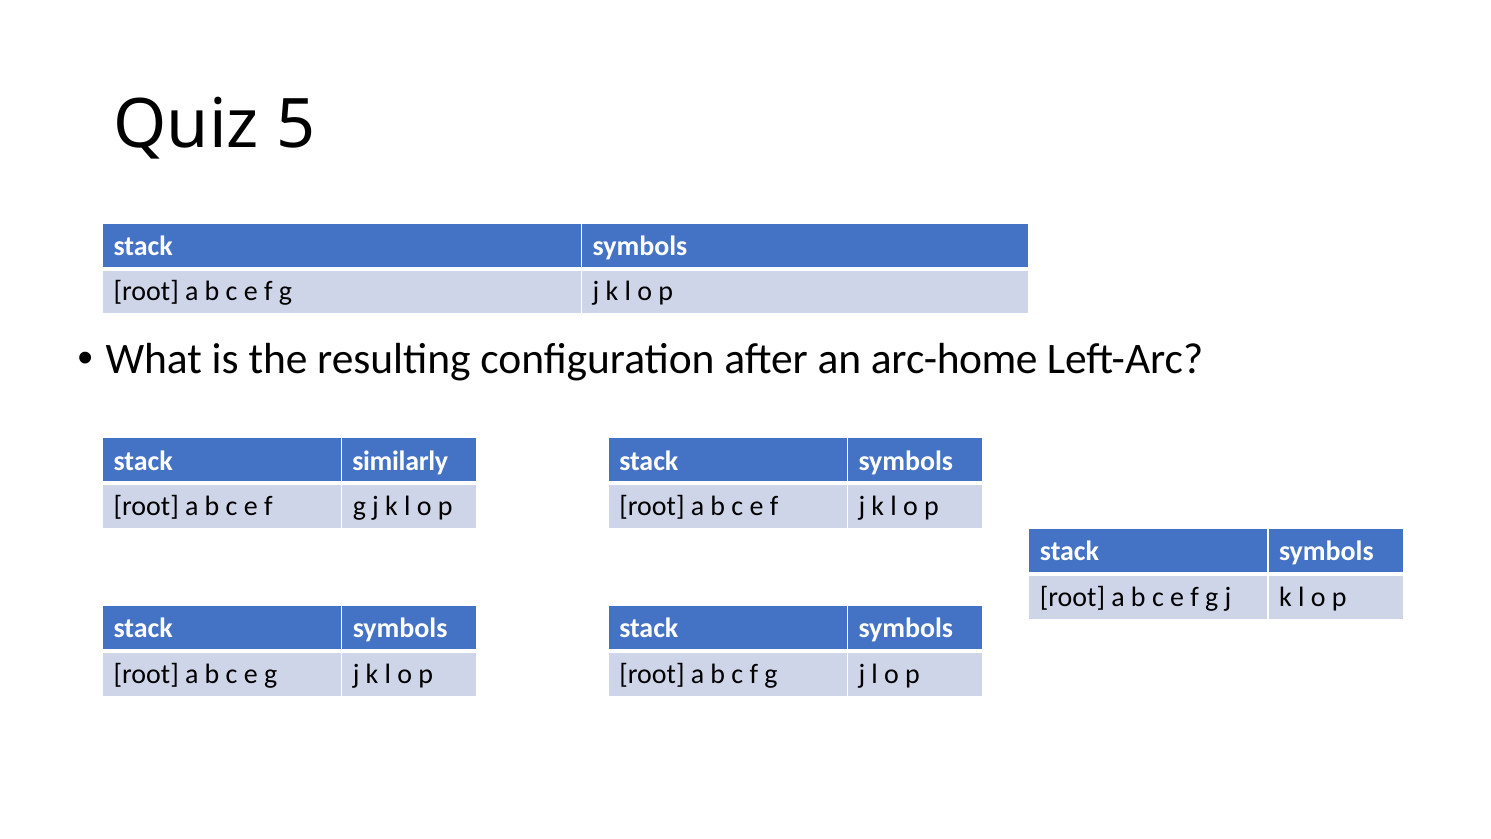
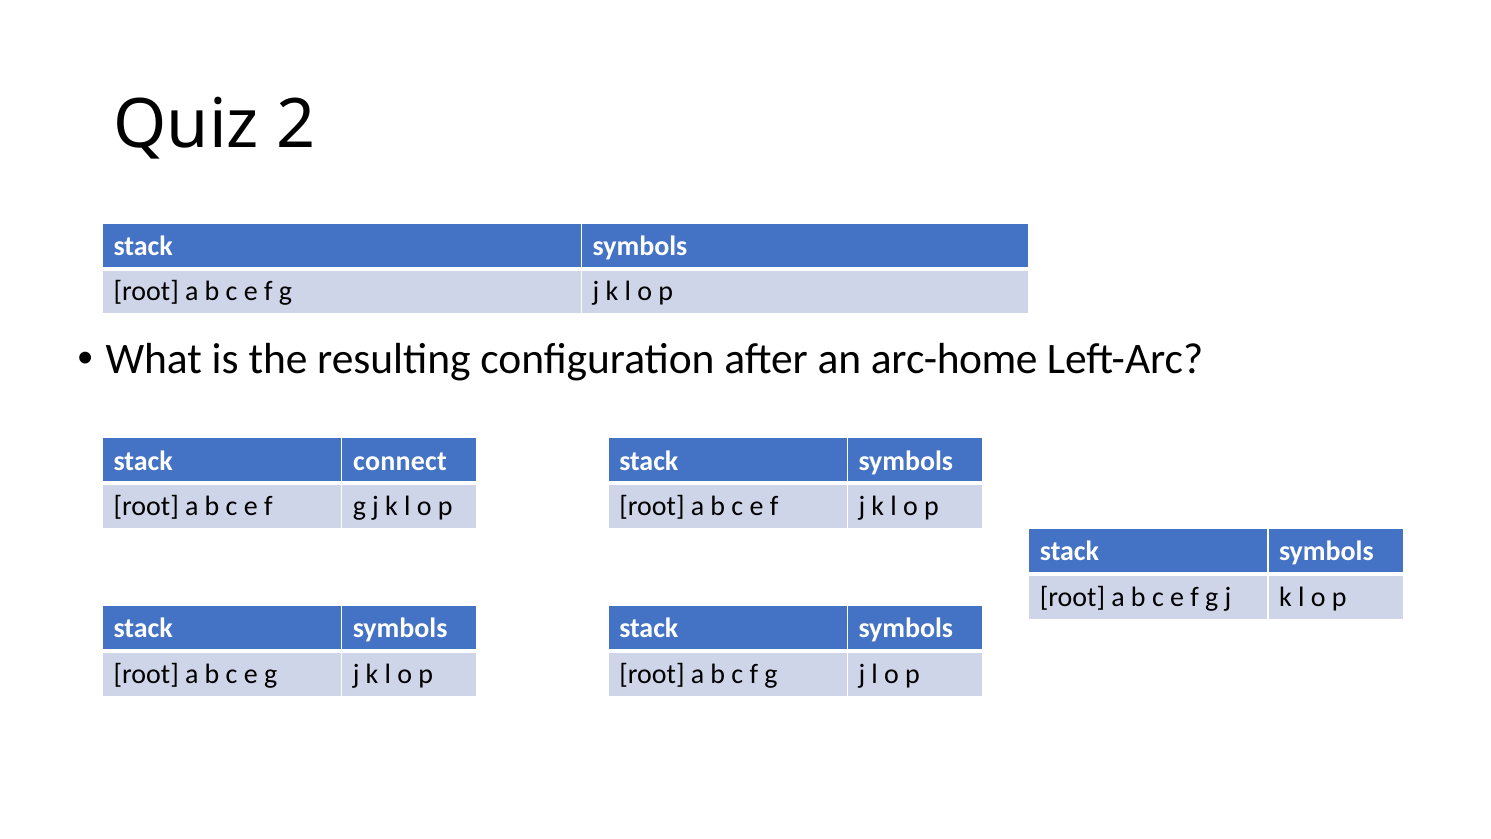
5: 5 -> 2 (296, 125)
similarly: similarly -> connect (400, 461)
